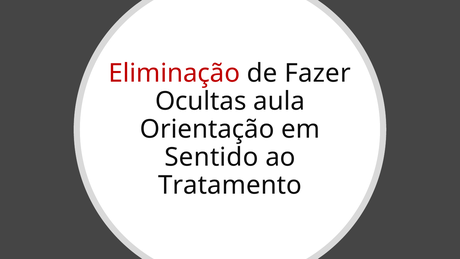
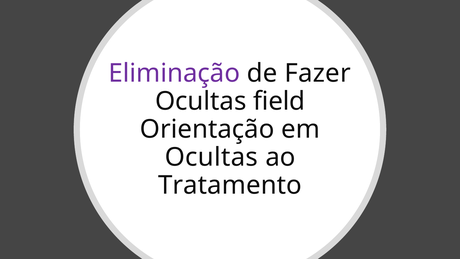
Eliminação colour: red -> purple (174, 73)
aula: aula -> field (279, 101)
Sentido: Sentido -> Ocultas (211, 157)
